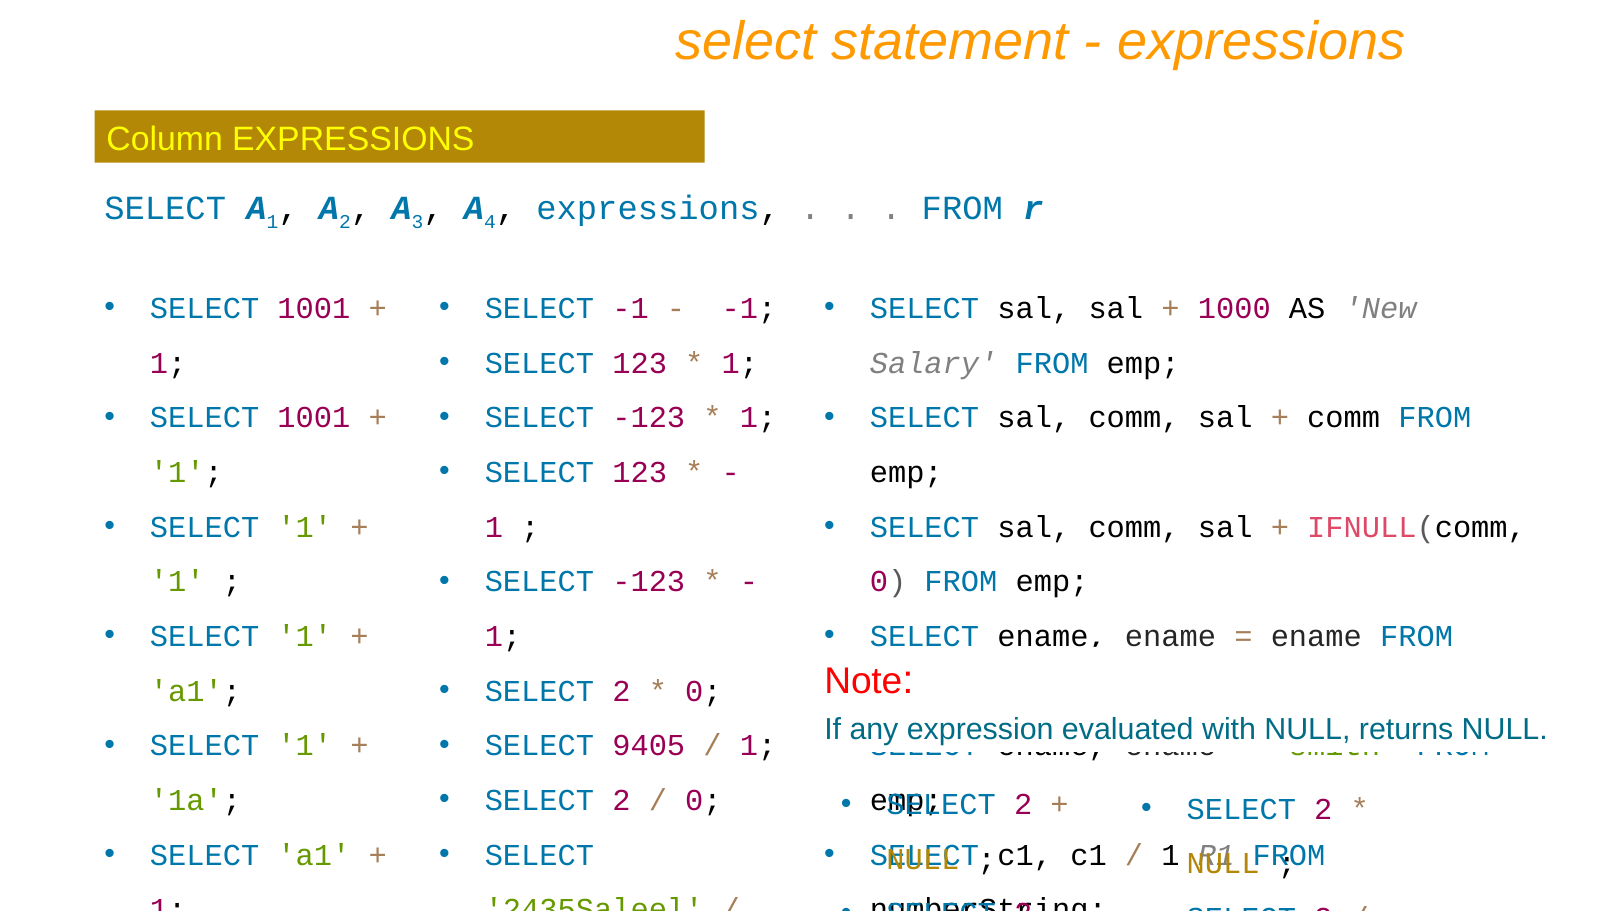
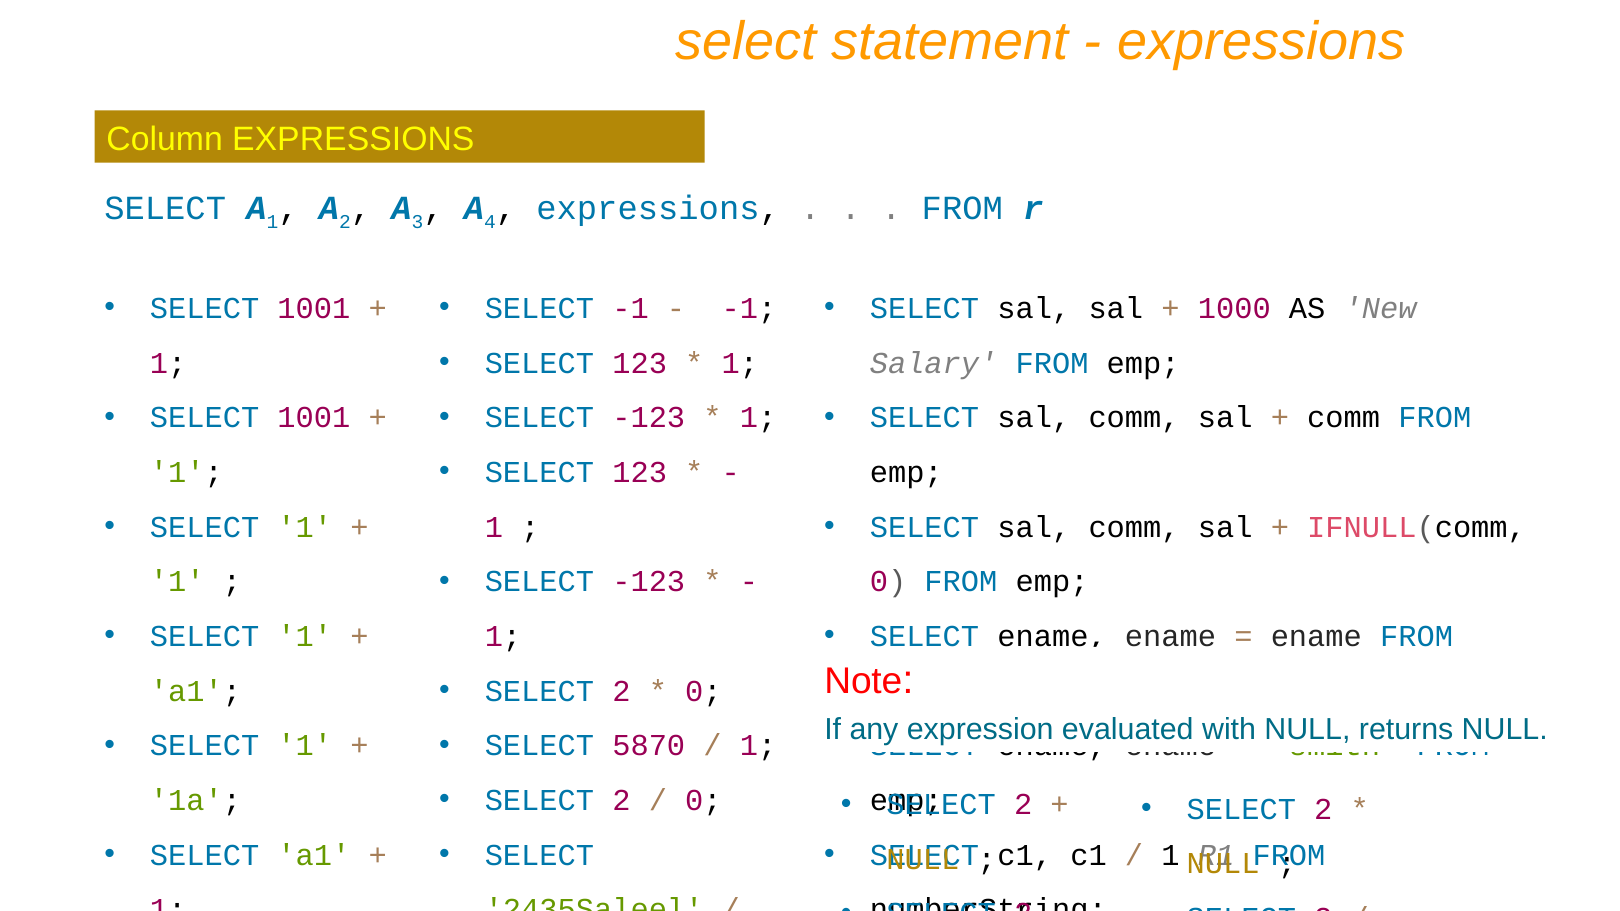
9405: 9405 -> 5870 (649, 746)
